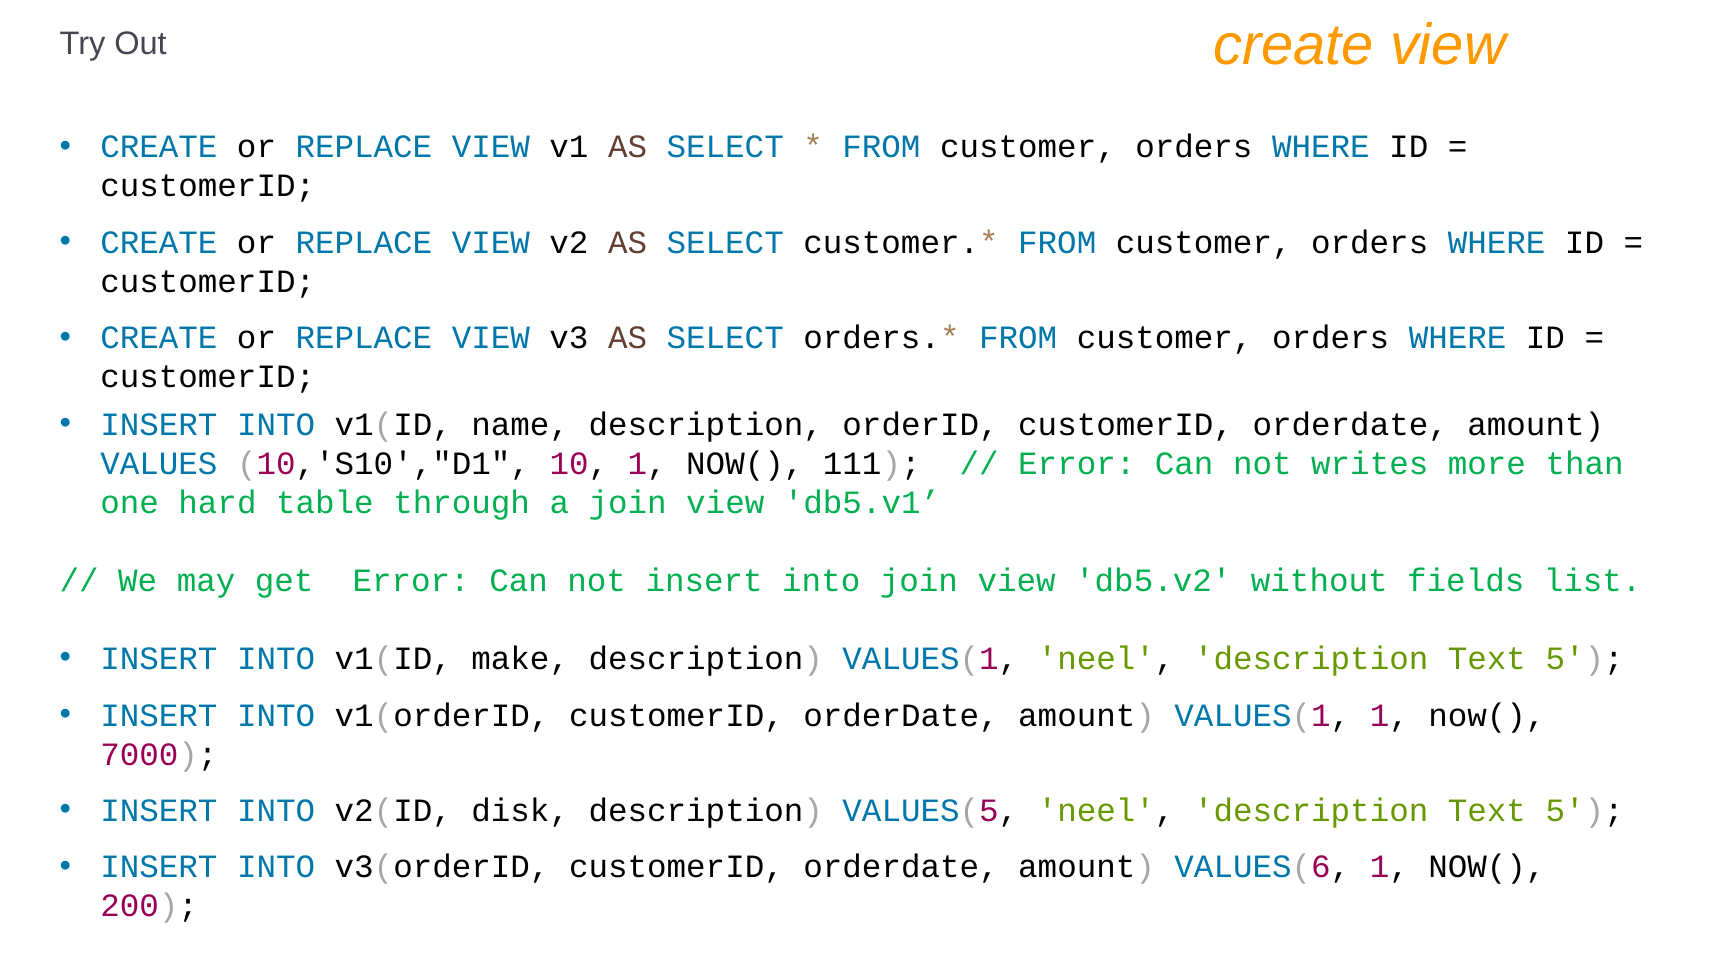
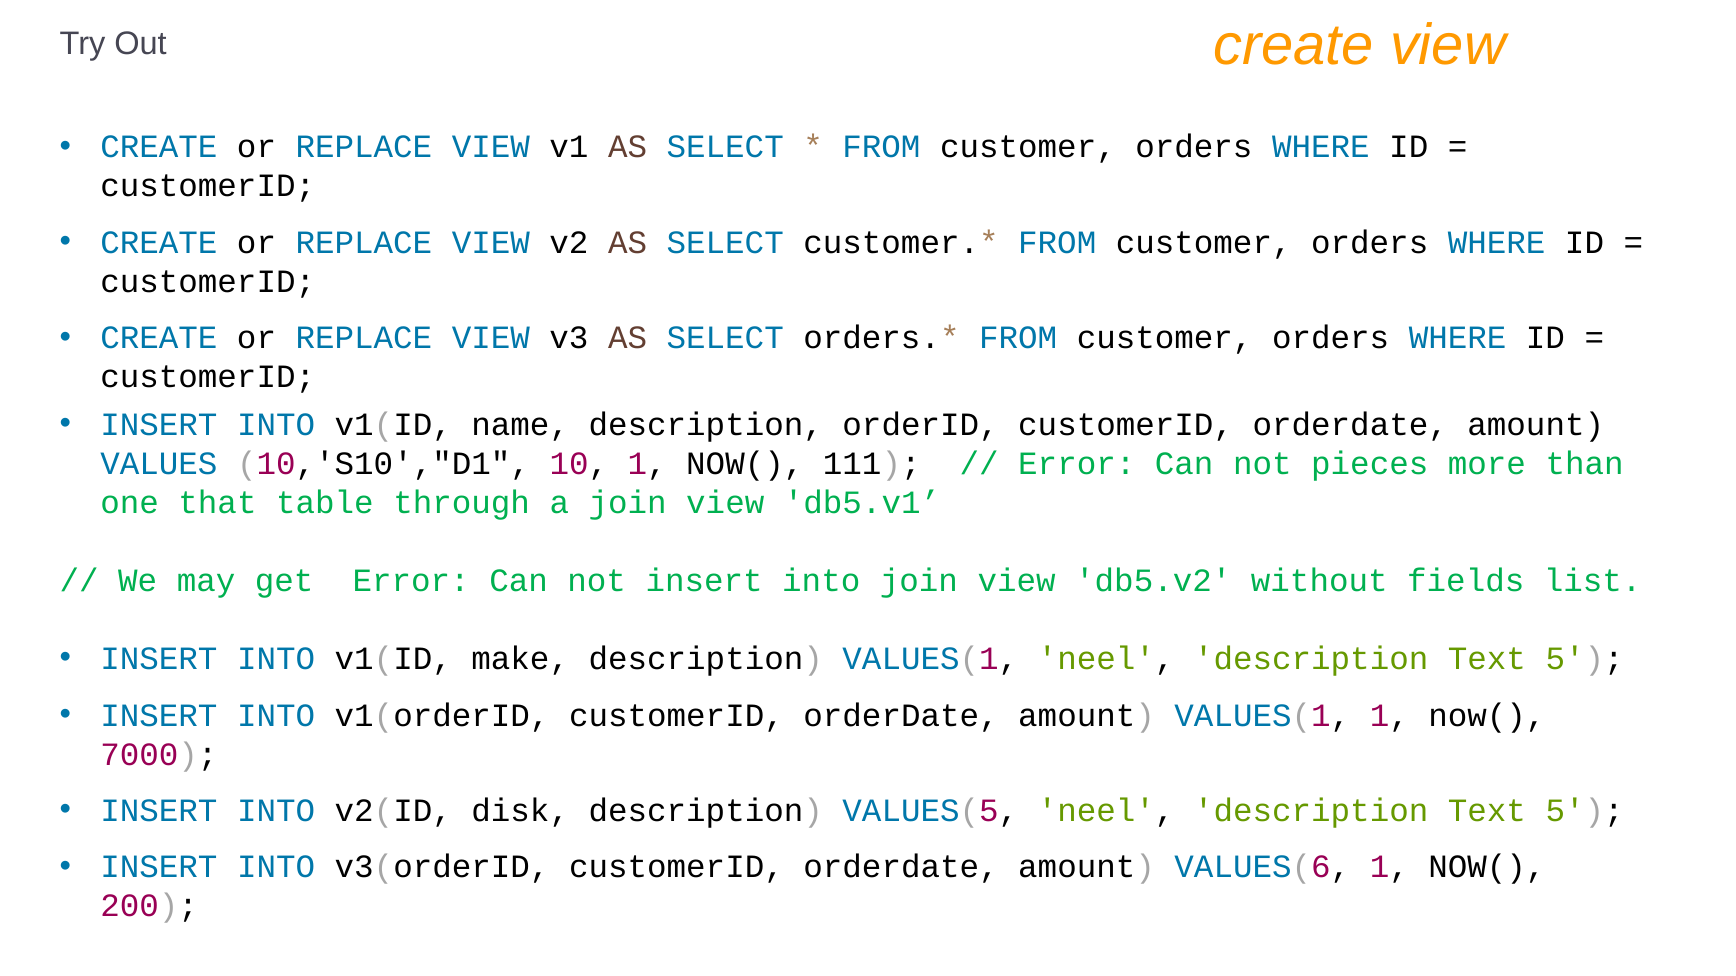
writes: writes -> pieces (1370, 464)
hard: hard -> that (217, 503)
